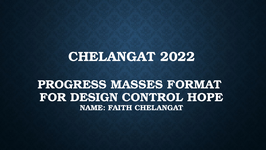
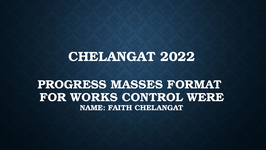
DESIGN: DESIGN -> WORKS (94, 97)
HOPE: HOPE -> WERE (205, 97)
